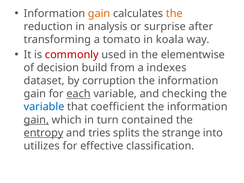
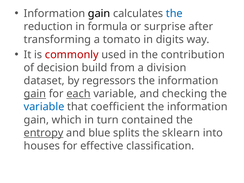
gain colour: orange -> black (99, 14)
the colour: orange -> blue (174, 14)
analysis: analysis -> formula (108, 27)
koala: koala -> digits (170, 40)
elementwise: elementwise -> contribution (193, 55)
indexes: indexes -> division (166, 68)
corruption: corruption -> regressors (109, 81)
gain underline: none -> present (35, 94)
gain underline: present -> none (36, 120)
tries: tries -> blue (99, 133)
strange: strange -> sklearn (181, 133)
utilizes: utilizes -> houses (42, 146)
